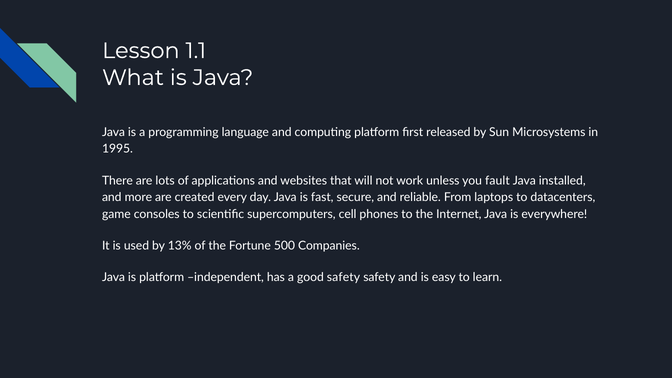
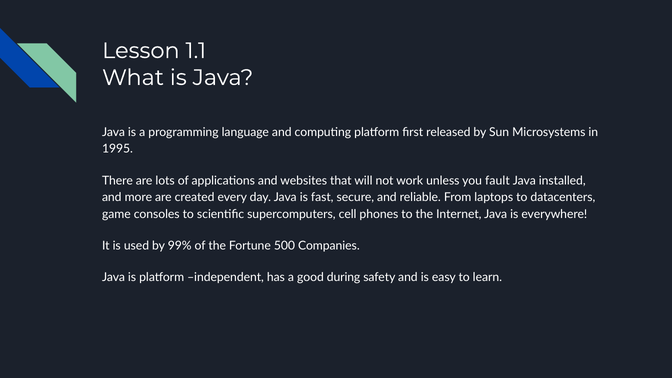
13%: 13% -> 99% (180, 246)
good safety: safety -> during (344, 277)
